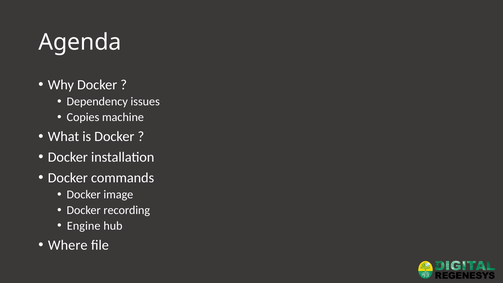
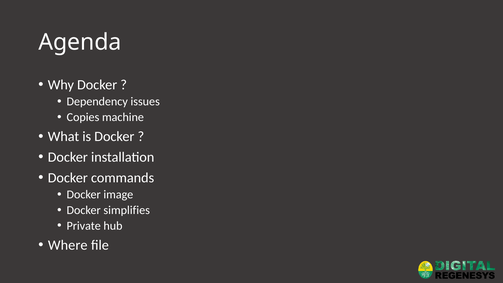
recording: recording -> simplifies (127, 210)
Engine: Engine -> Private (84, 226)
